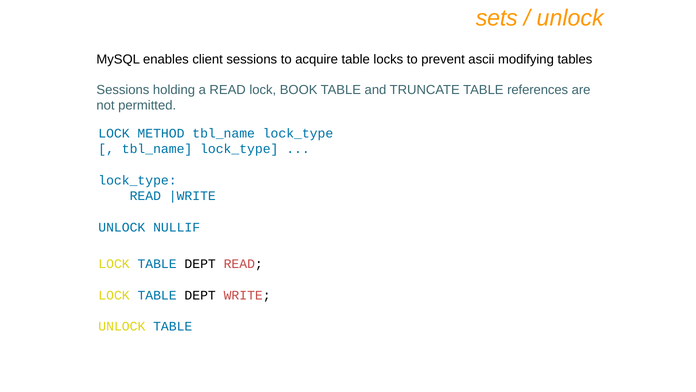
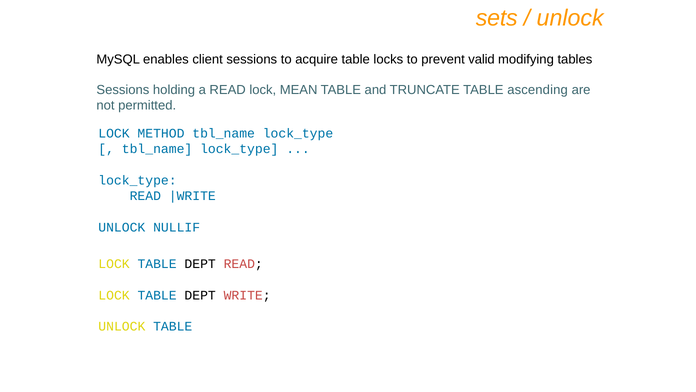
ascii: ascii -> valid (482, 59)
BOOK: BOOK -> MEAN (299, 90)
references: references -> ascending (538, 90)
